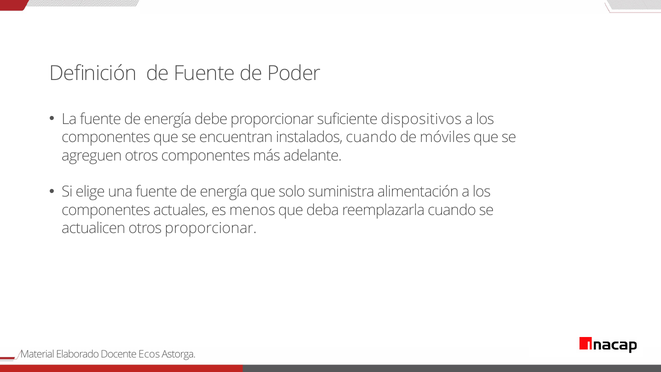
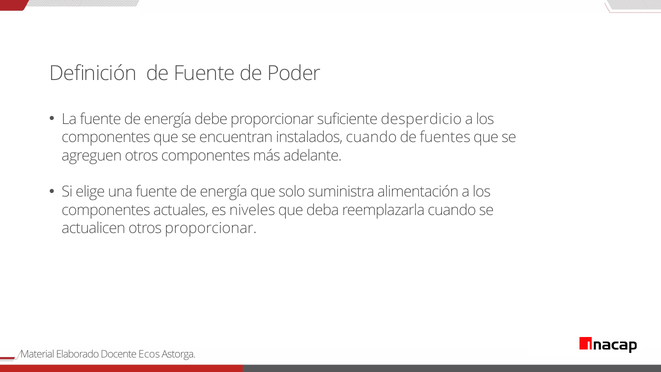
dispositivos: dispositivos -> desperdicio (421, 119)
móviles: móviles -> fuentes (445, 137)
menos: menos -> niveles (252, 210)
